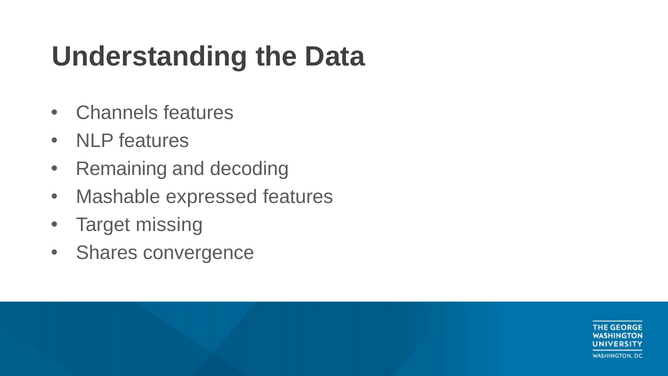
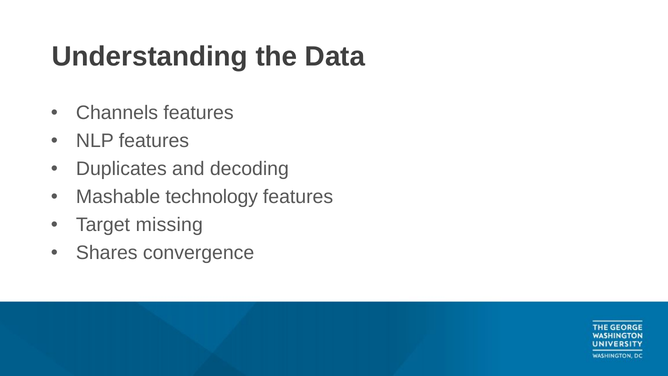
Remaining: Remaining -> Duplicates (121, 169)
expressed: expressed -> technology (212, 197)
